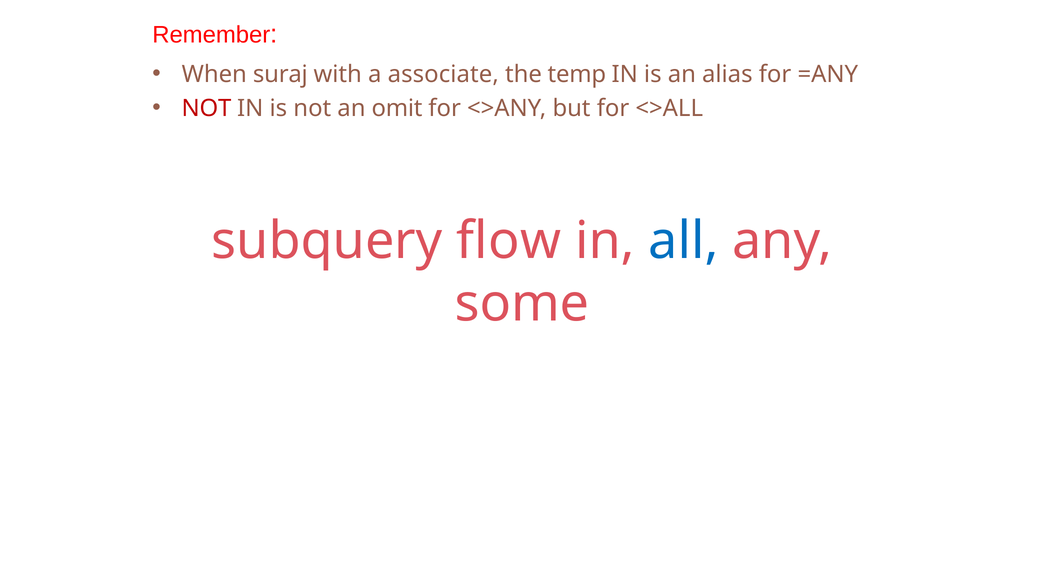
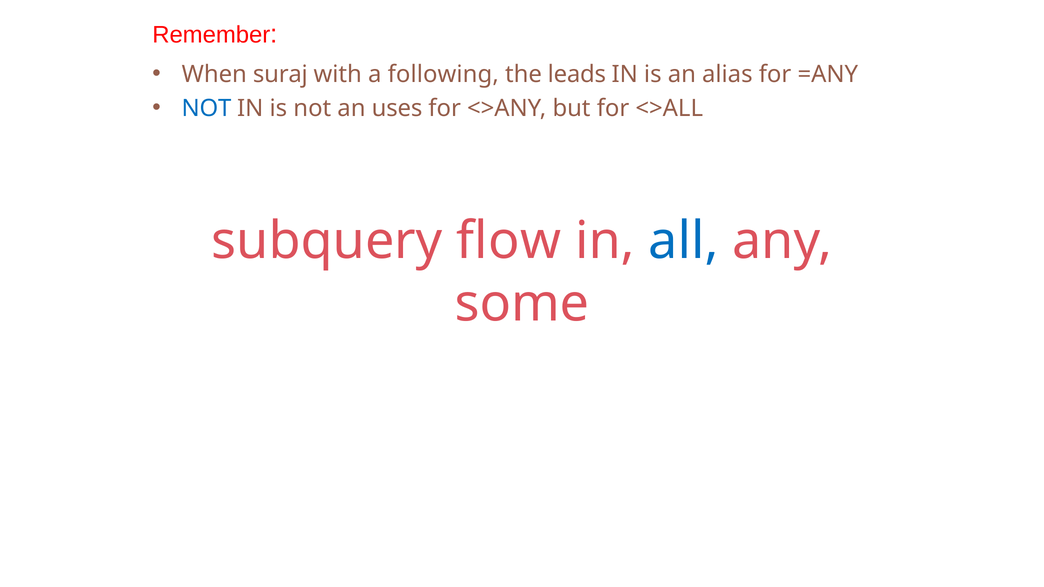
associate: associate -> following (443, 74)
temp: temp -> leads (577, 74)
NOT colour: red -> blue (206, 108)
omit: omit -> uses (397, 108)
